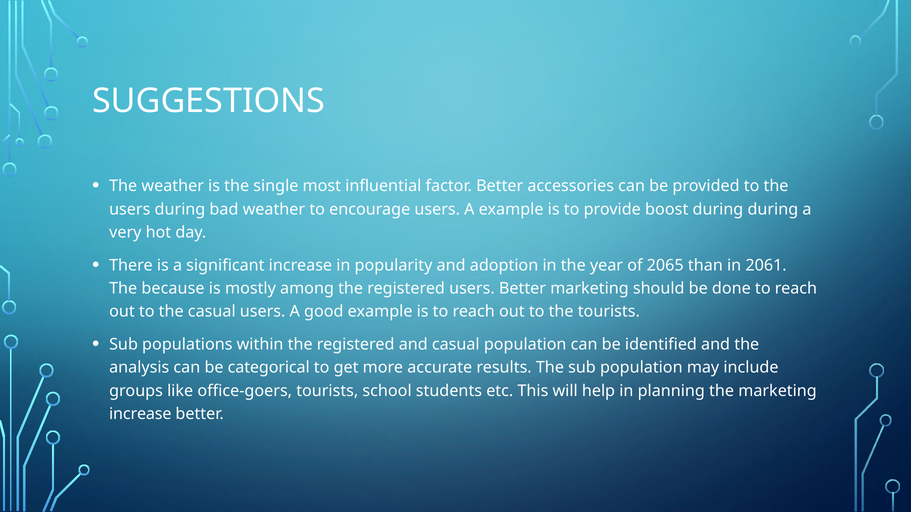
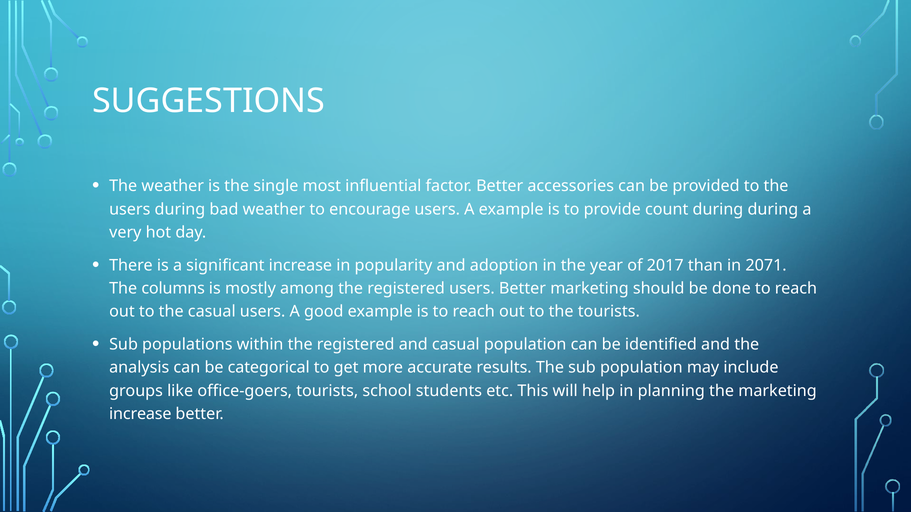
boost: boost -> count (667, 209)
2065: 2065 -> 2017 (665, 265)
2061: 2061 -> 2071 (766, 265)
because: because -> columns (173, 289)
